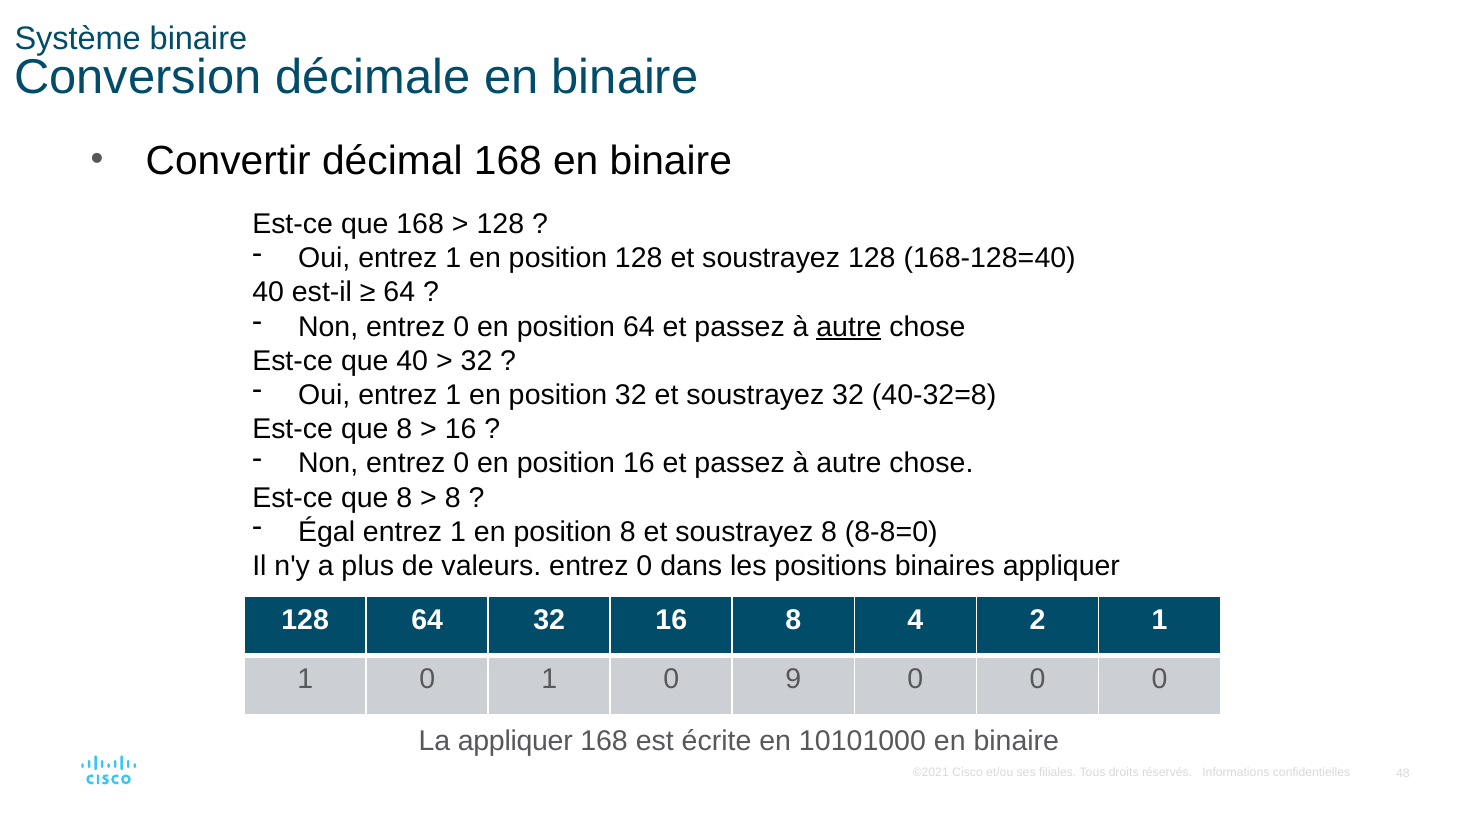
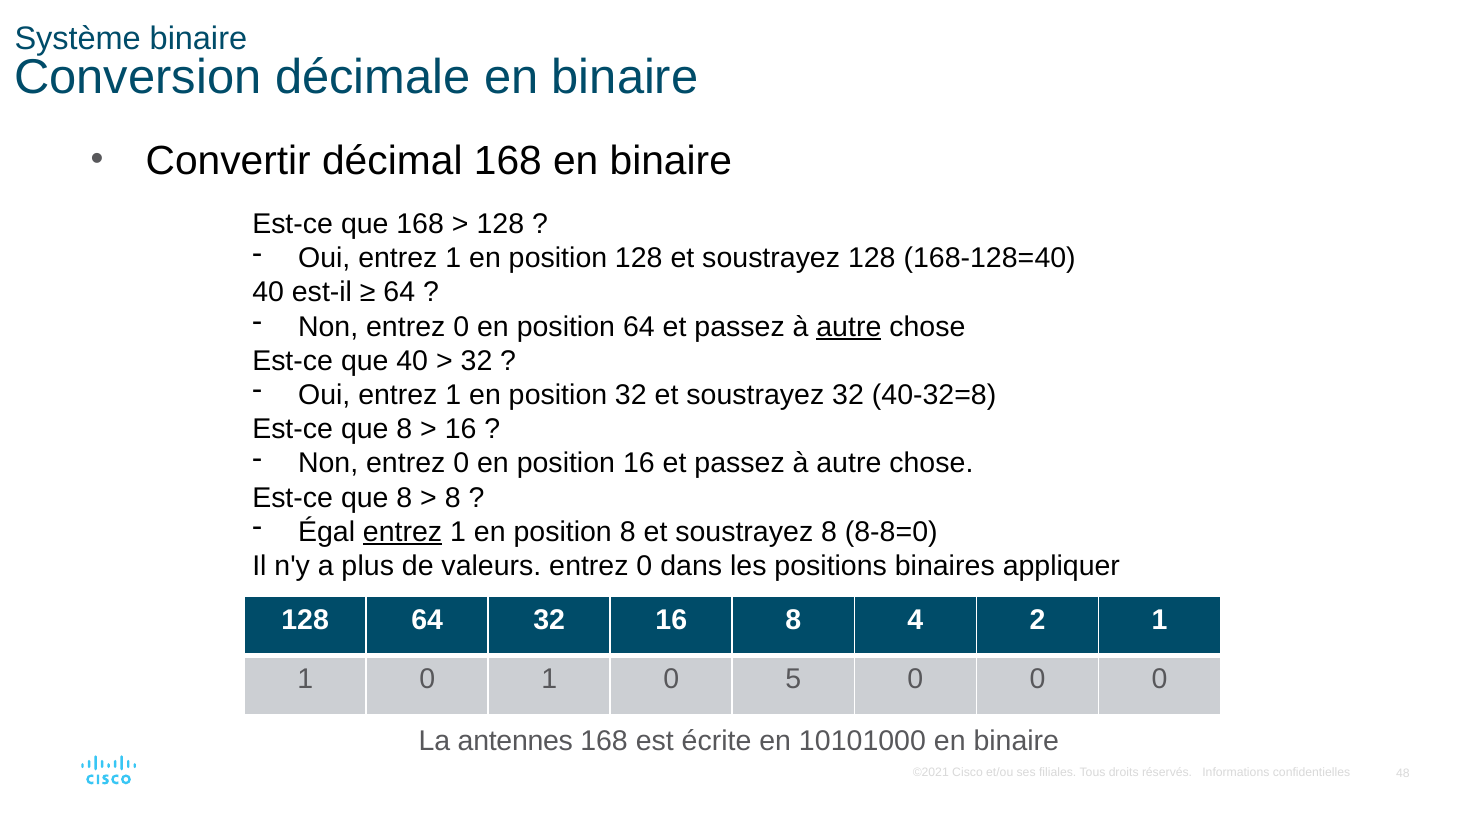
entrez underline: none -> present (403, 532)
9: 9 -> 5 (793, 679)
La appliquer: appliquer -> antennes (515, 741)
